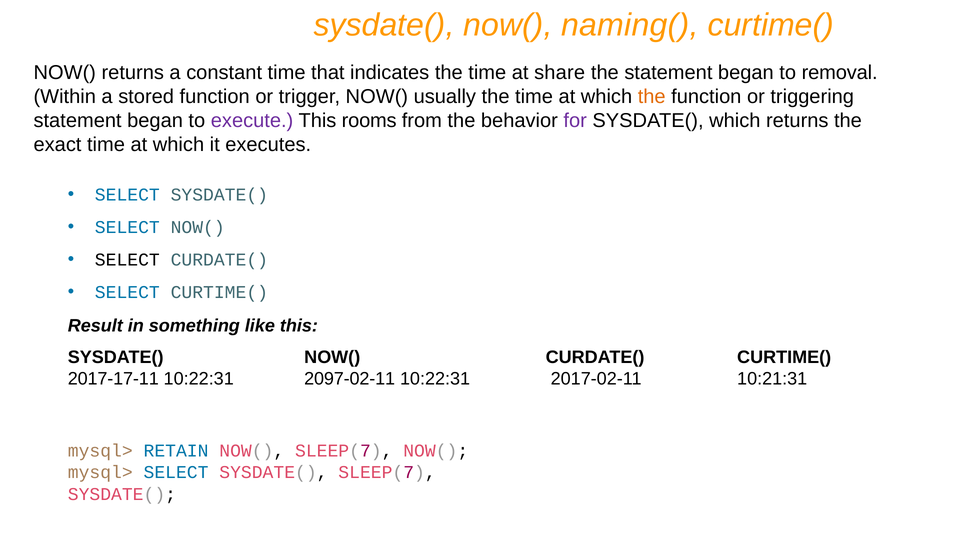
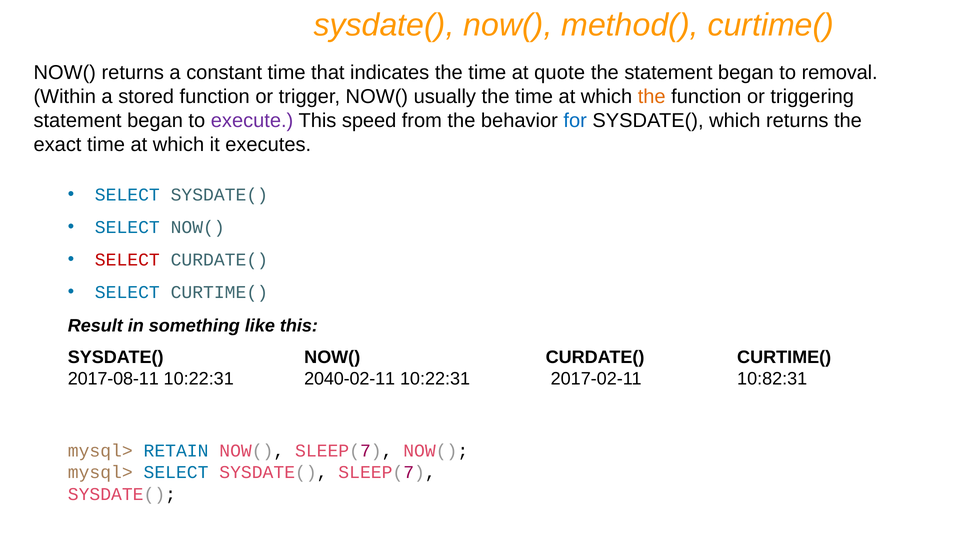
naming(: naming( -> method( (630, 25)
share: share -> quote (560, 72)
rooms: rooms -> speed (369, 121)
for colour: purple -> blue (575, 121)
SELECT colour: black -> red (127, 260)
2017-17-11: 2017-17-11 -> 2017-08-11 (113, 379)
2097-02-11: 2097-02-11 -> 2040-02-11 (350, 379)
10:21:31: 10:21:31 -> 10:82:31 (772, 379)
